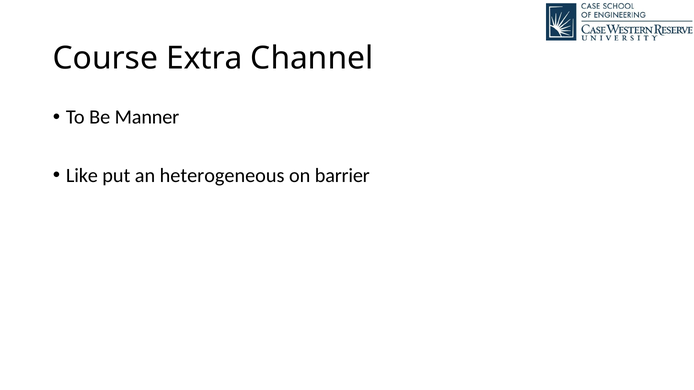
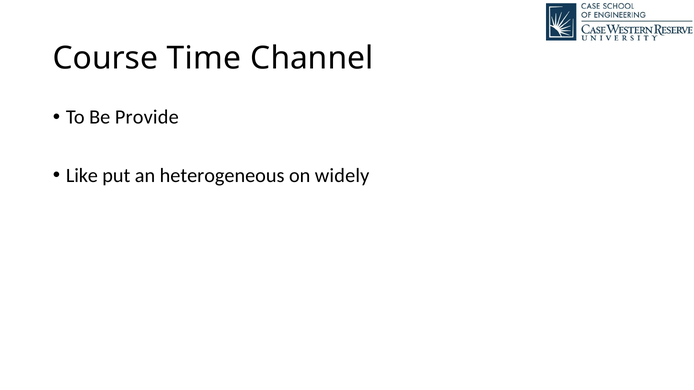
Extra: Extra -> Time (204, 58)
Manner: Manner -> Provide (147, 117)
barrier: barrier -> widely (342, 176)
